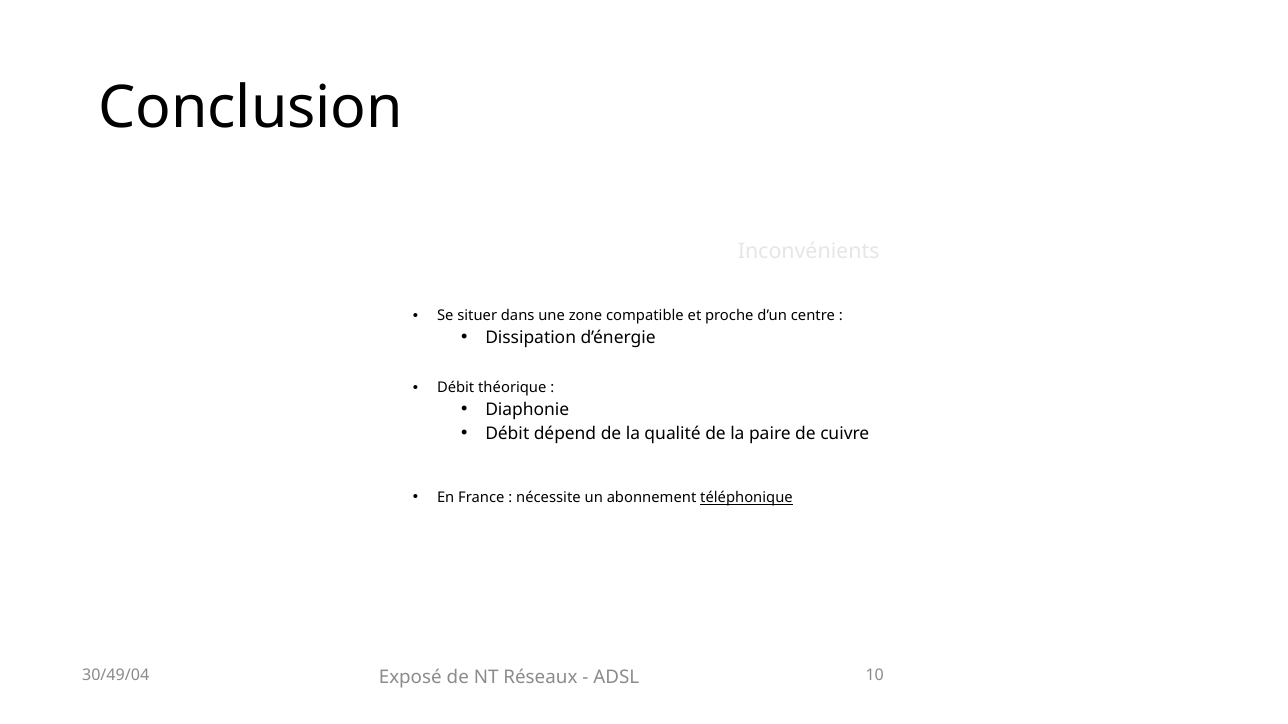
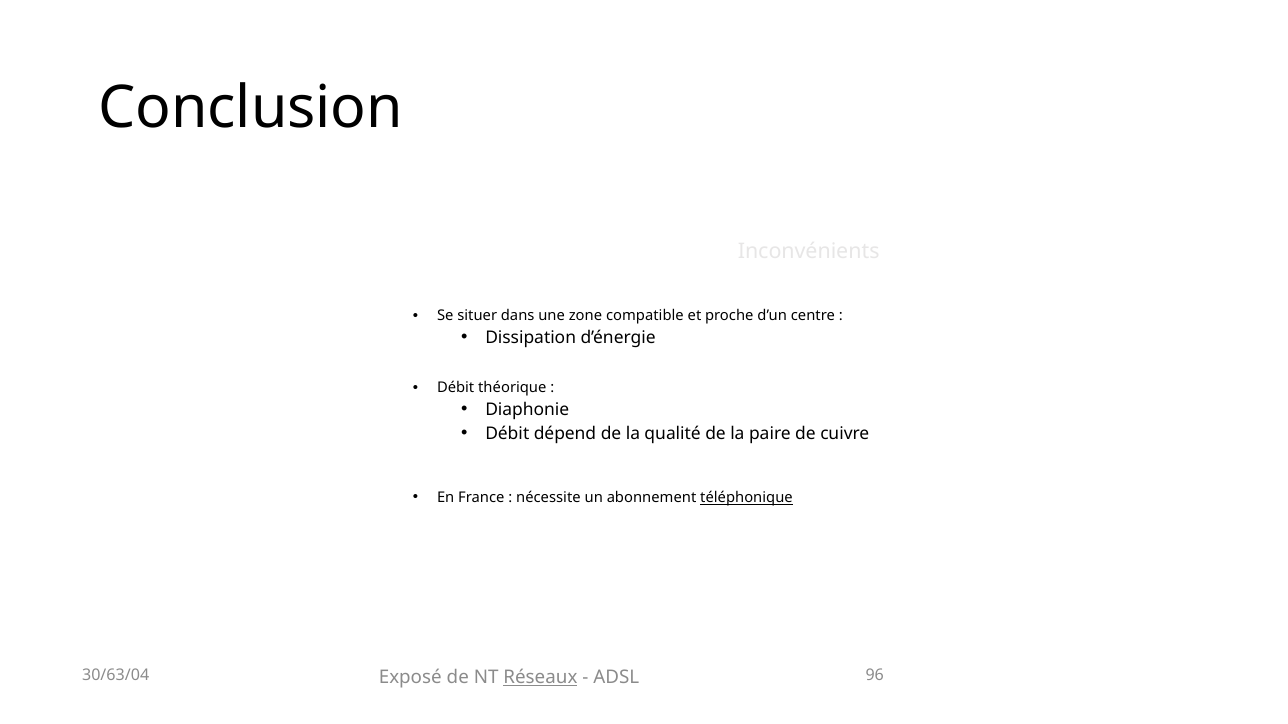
30/49/04: 30/49/04 -> 30/63/04 (116, 676)
Réseaux underline: none -> present (540, 678)
10: 10 -> 96 (875, 676)
